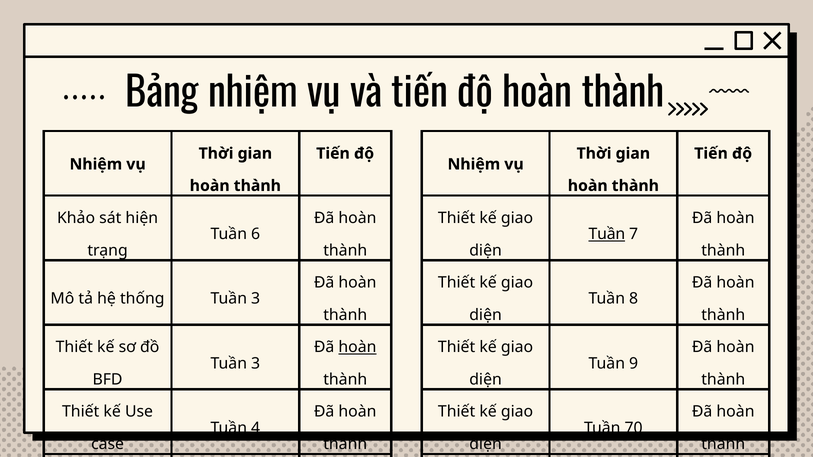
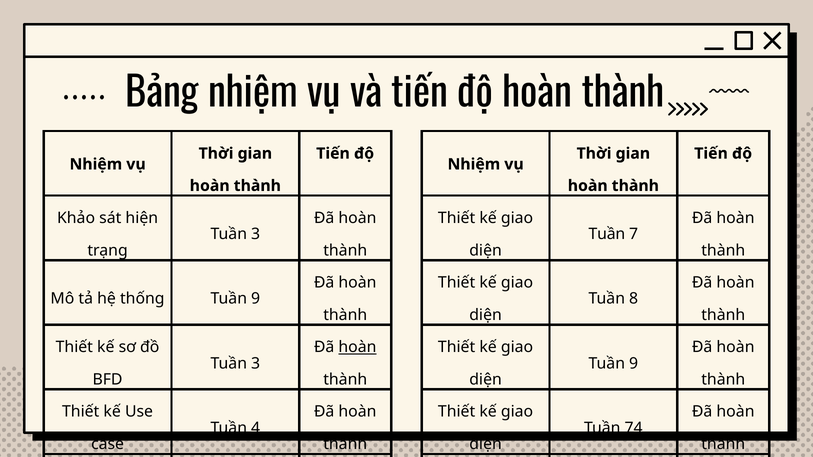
6: 6 -> 3 (256, 234)
Tuần underline: present -> none (607, 234)
thống Tuần 3: 3 -> 9 (256, 299)
70: 70 -> 74 (634, 428)
